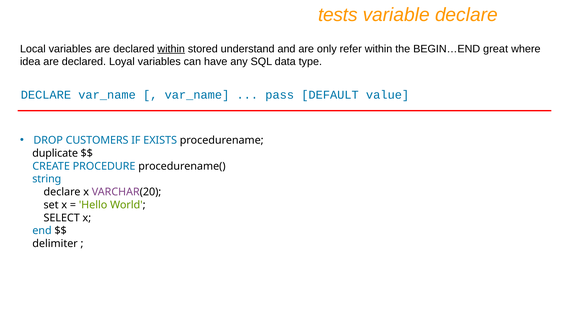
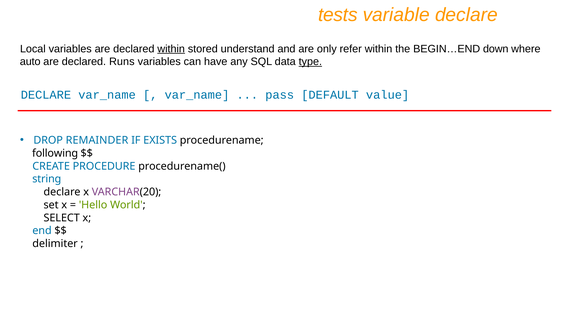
great: great -> down (496, 49)
idea: idea -> auto (30, 62)
Loyal: Loyal -> Runs (122, 62)
type underline: none -> present (310, 62)
CUSTOMERS: CUSTOMERS -> REMAINDER (97, 140)
duplicate: duplicate -> following (55, 153)
